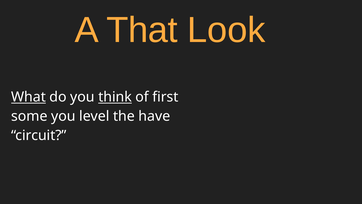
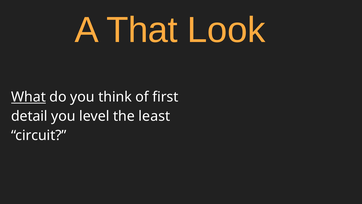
think underline: present -> none (115, 97)
some: some -> detail (29, 116)
have: have -> least (154, 116)
